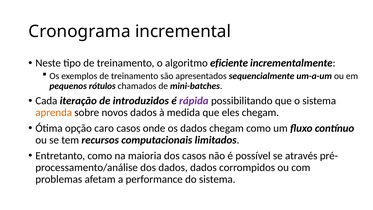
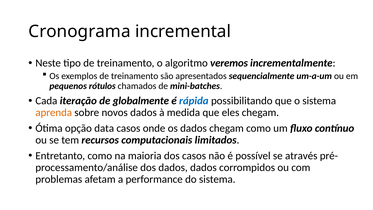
eficiente: eficiente -> veremos (229, 63)
introduzidos: introduzidos -> globalmente (141, 101)
rápida colour: purple -> blue (194, 101)
caro: caro -> data (104, 128)
